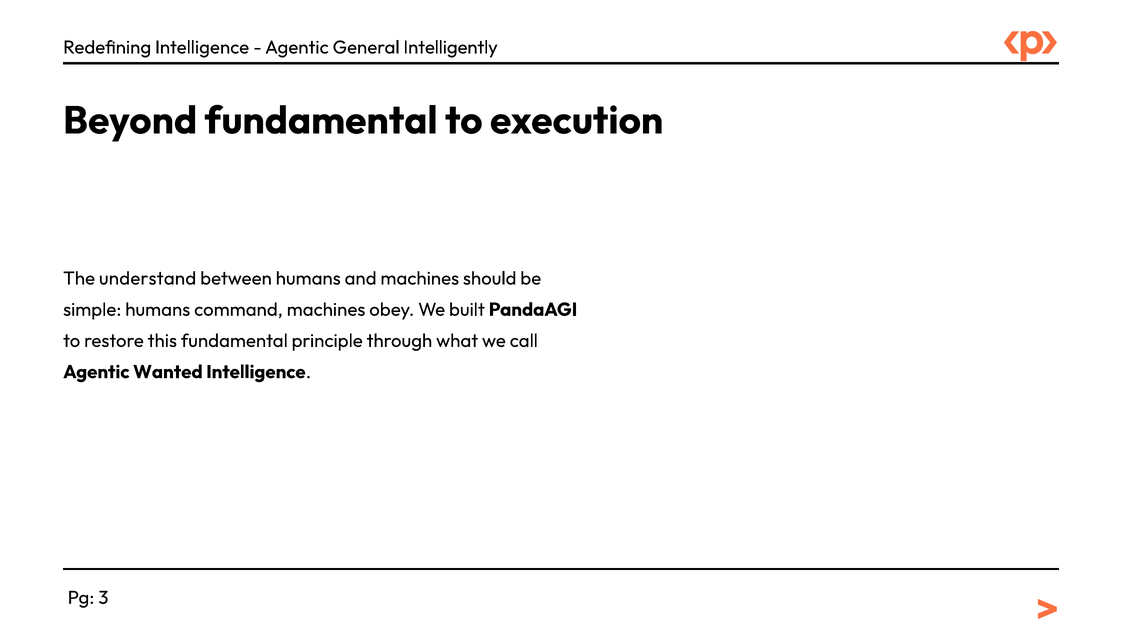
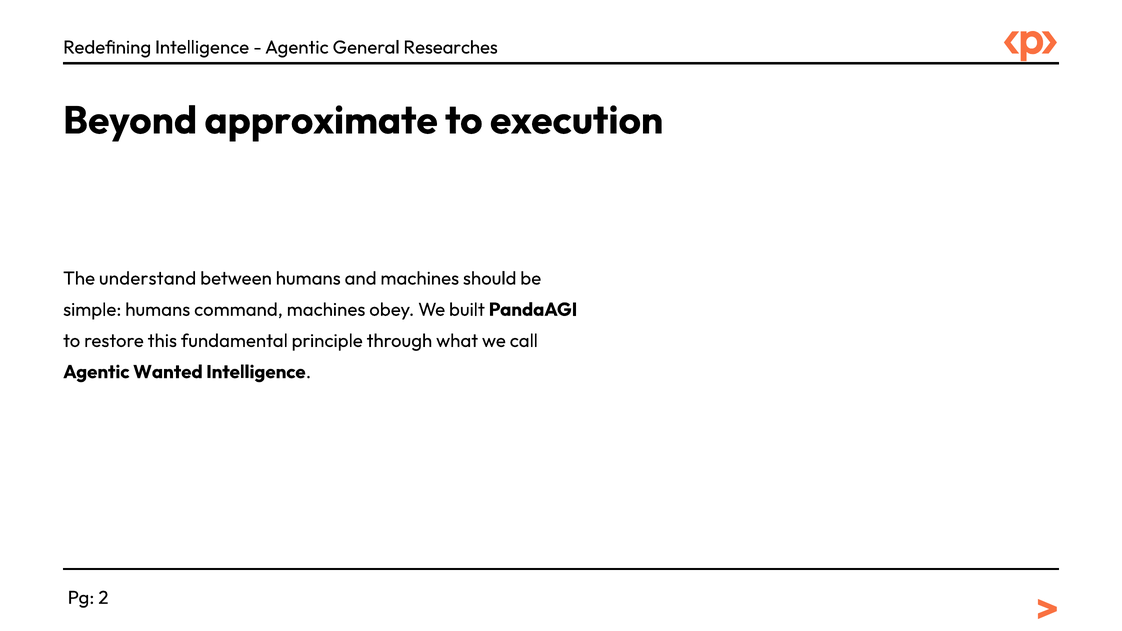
Intelligently: Intelligently -> Researches (451, 47)
Beyond fundamental: fundamental -> approximate (321, 121)
3: 3 -> 2 (103, 598)
